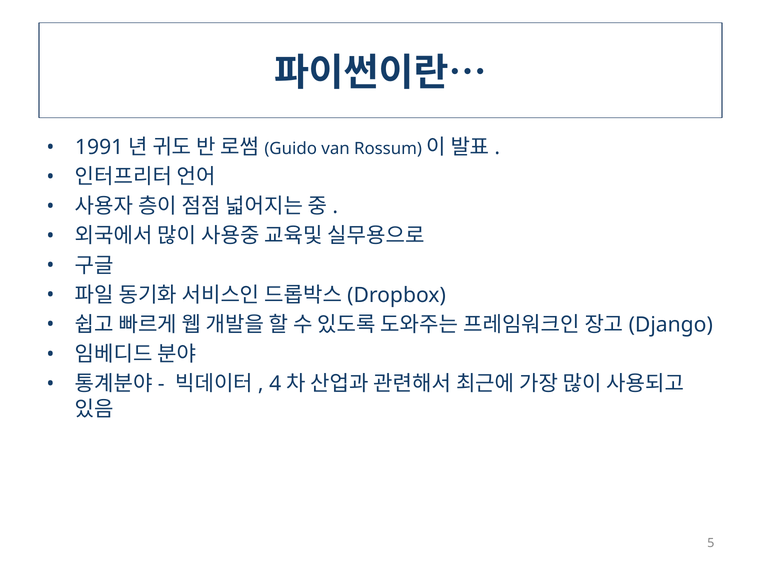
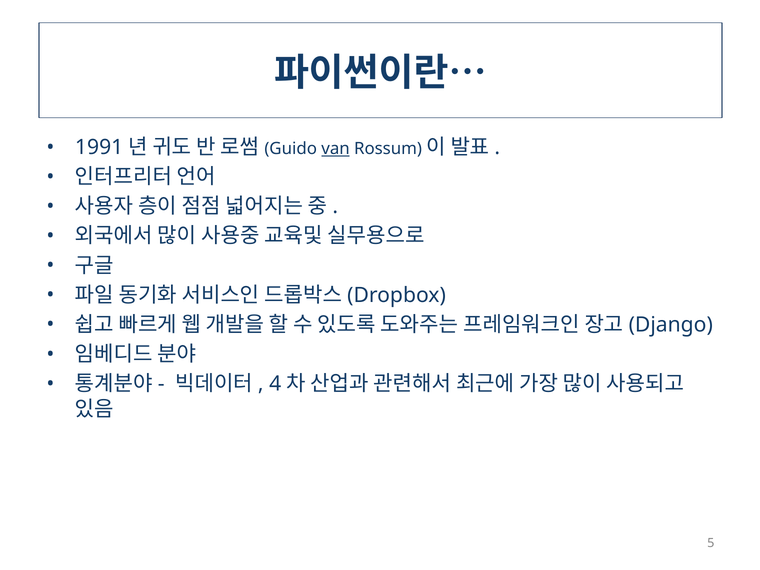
van underline: none -> present (336, 149)
